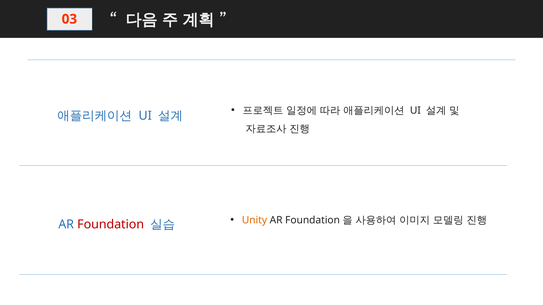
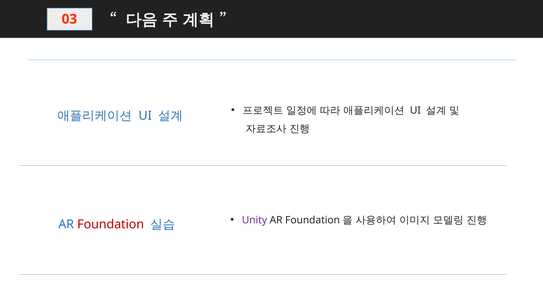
Unity colour: orange -> purple (254, 220)
